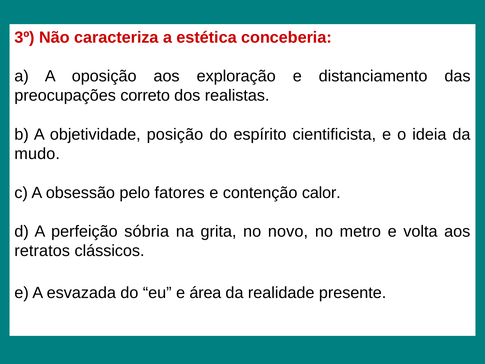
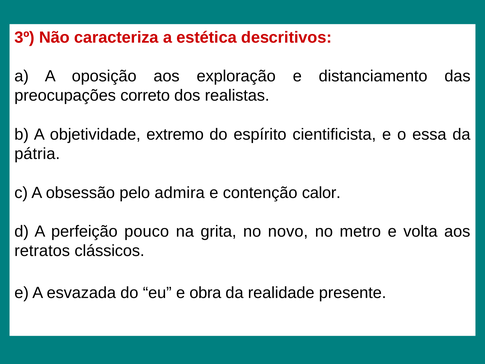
conceberia: conceberia -> descritivos (287, 37)
posição: posição -> extremo (175, 134)
ideia: ideia -> essa (429, 134)
mudo: mudo -> pátria (37, 154)
fatores: fatores -> admira (180, 193)
sóbria: sóbria -> pouco (147, 231)
área: área -> obra (205, 293)
